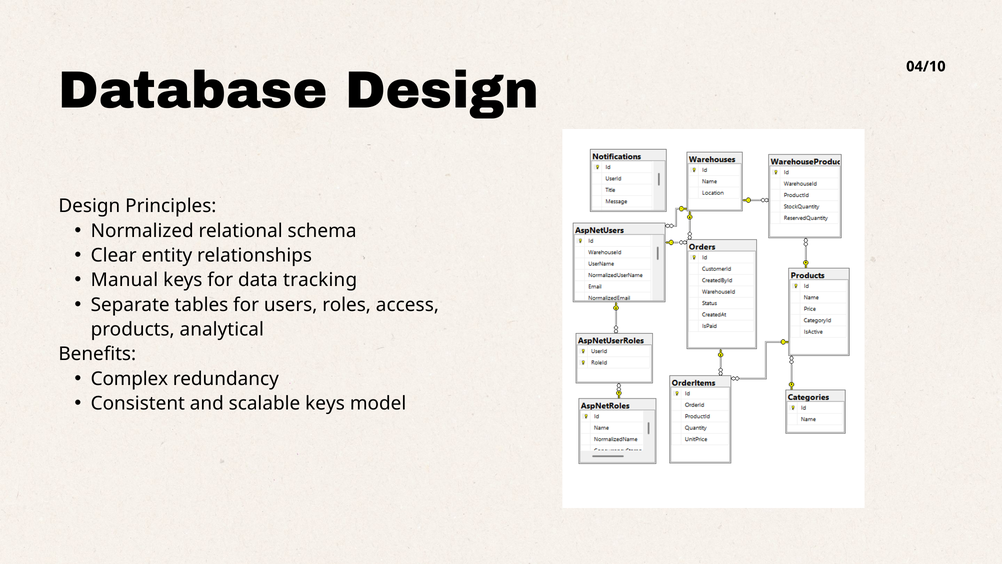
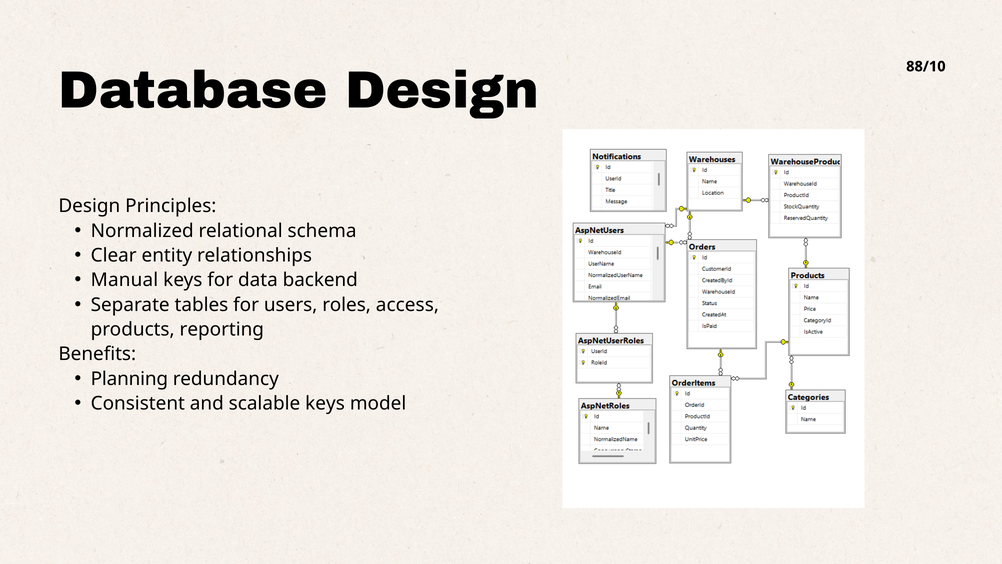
04/10: 04/10 -> 88/10 (926, 66)
tracking: tracking -> backend (320, 280)
analytical: analytical -> reporting (222, 329)
Complex: Complex -> Planning (129, 379)
